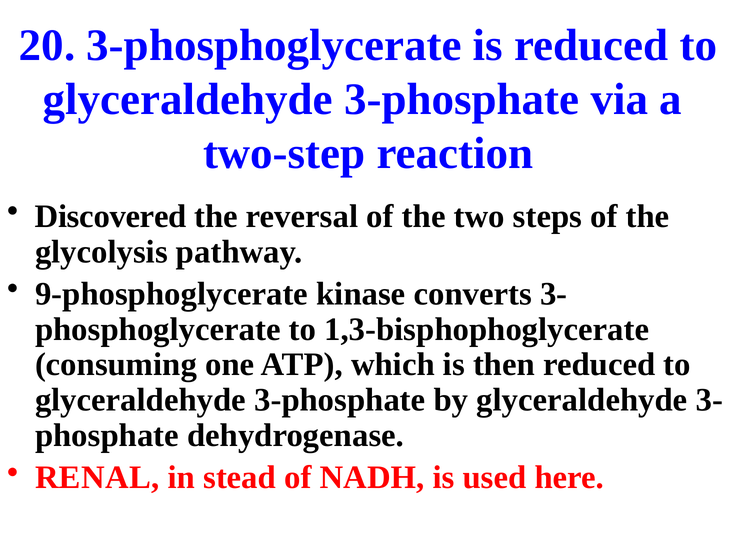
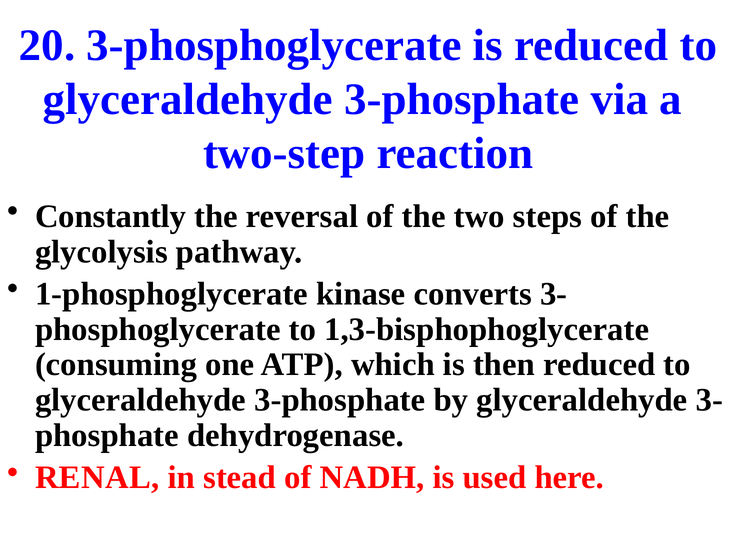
Discovered: Discovered -> Constantly (111, 216)
9-phosphoglycerate: 9-phosphoglycerate -> 1-phosphoglycerate (171, 294)
